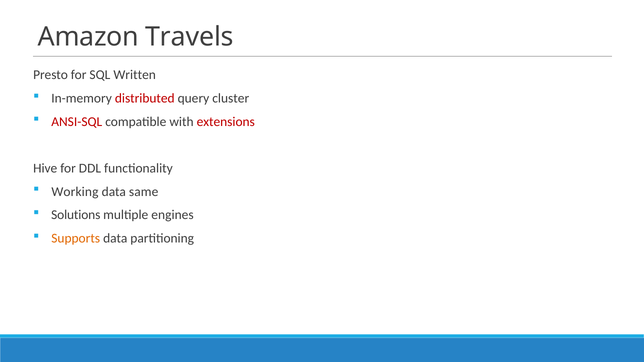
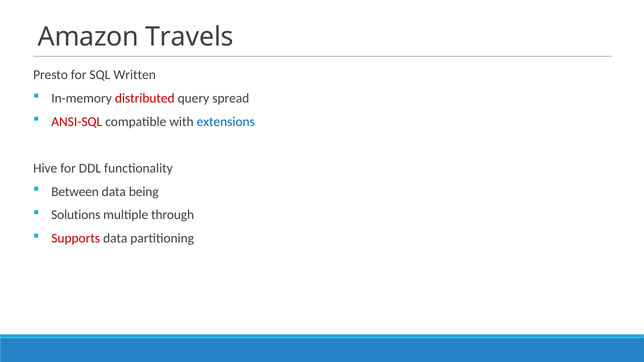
cluster: cluster -> spread (231, 98)
extensions colour: red -> blue (226, 122)
Working: Working -> Between (75, 192)
same: same -> being (144, 192)
engines: engines -> through (173, 215)
Supports colour: orange -> red (76, 239)
